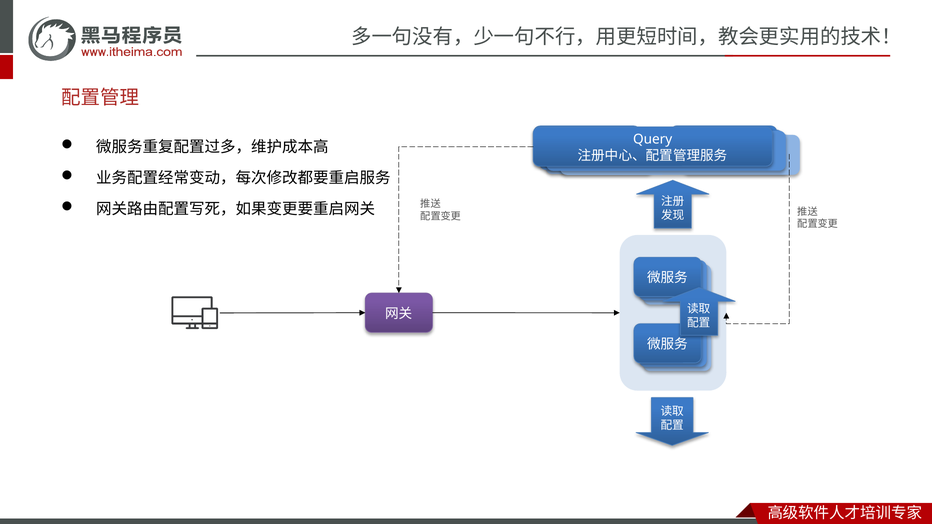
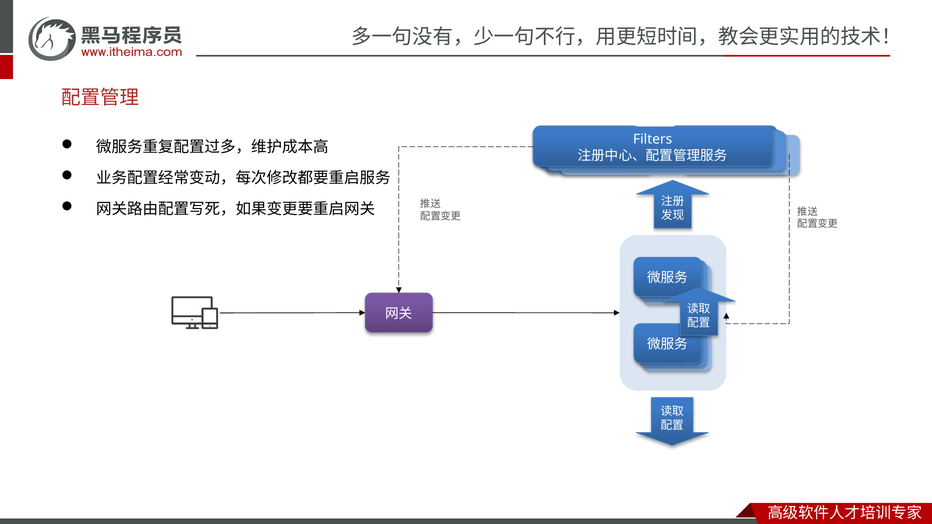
Query: Query -> Filters (653, 139)
